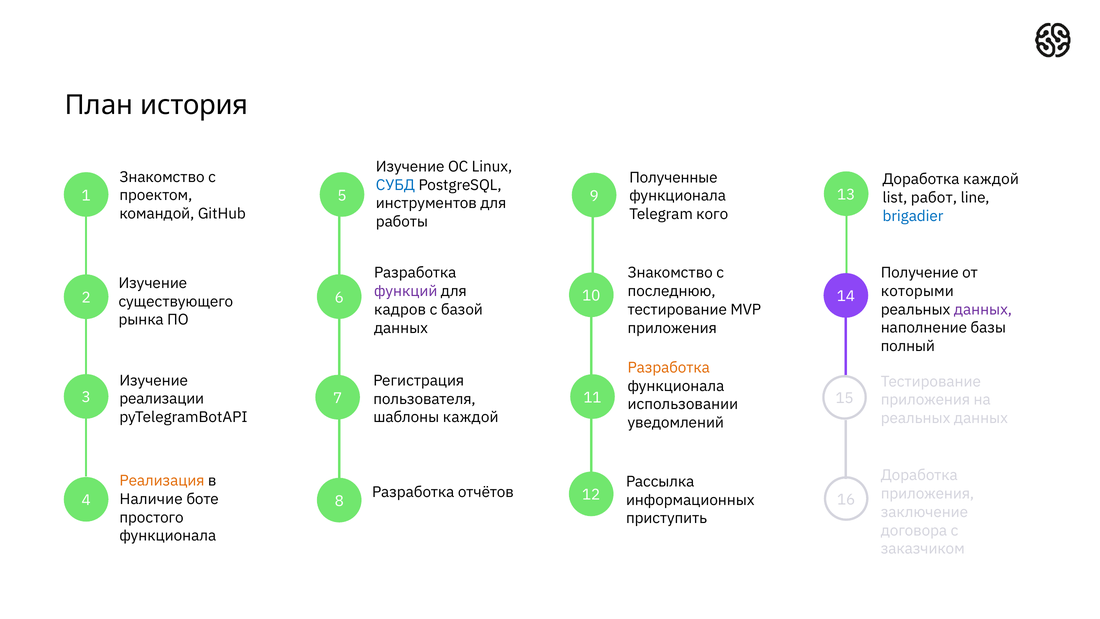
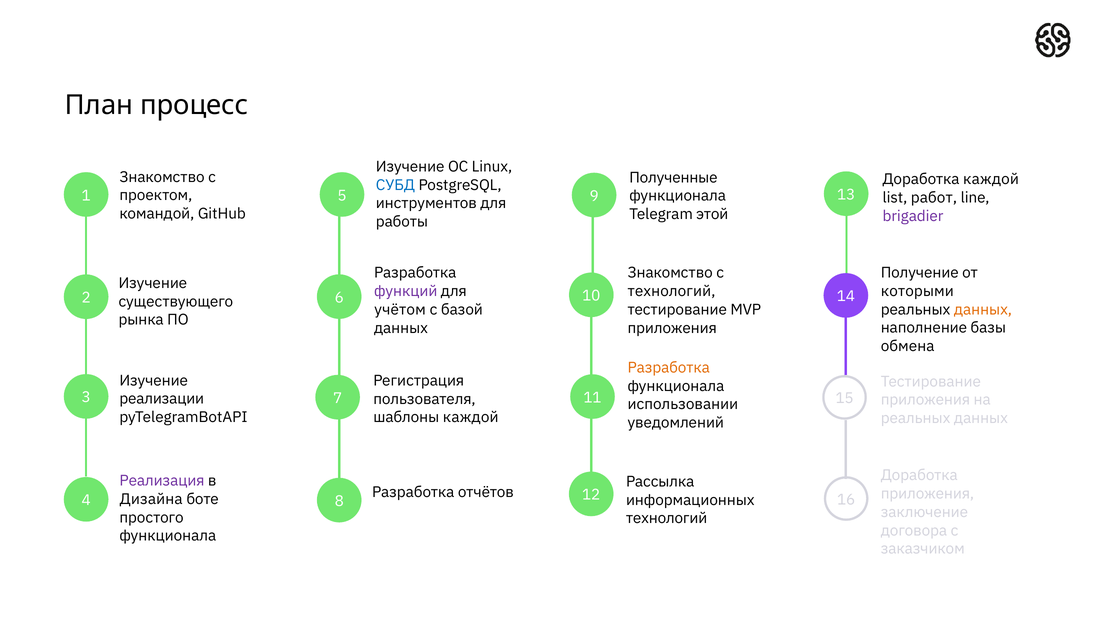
история: история -> процесс (194, 105)
кого: кого -> этой (712, 214)
brigadier colour: blue -> purple (913, 216)
последнюю: последнюю -> технологий (671, 291)
кадров: кадров -> учётом (400, 309)
данных colour: purple -> orange (983, 309)
полный: полный -> обмена (908, 346)
Реализация colour: orange -> purple (162, 481)
Наличие: Наличие -> Дизайна (151, 499)
приступить: приступить -> технологий (667, 518)
